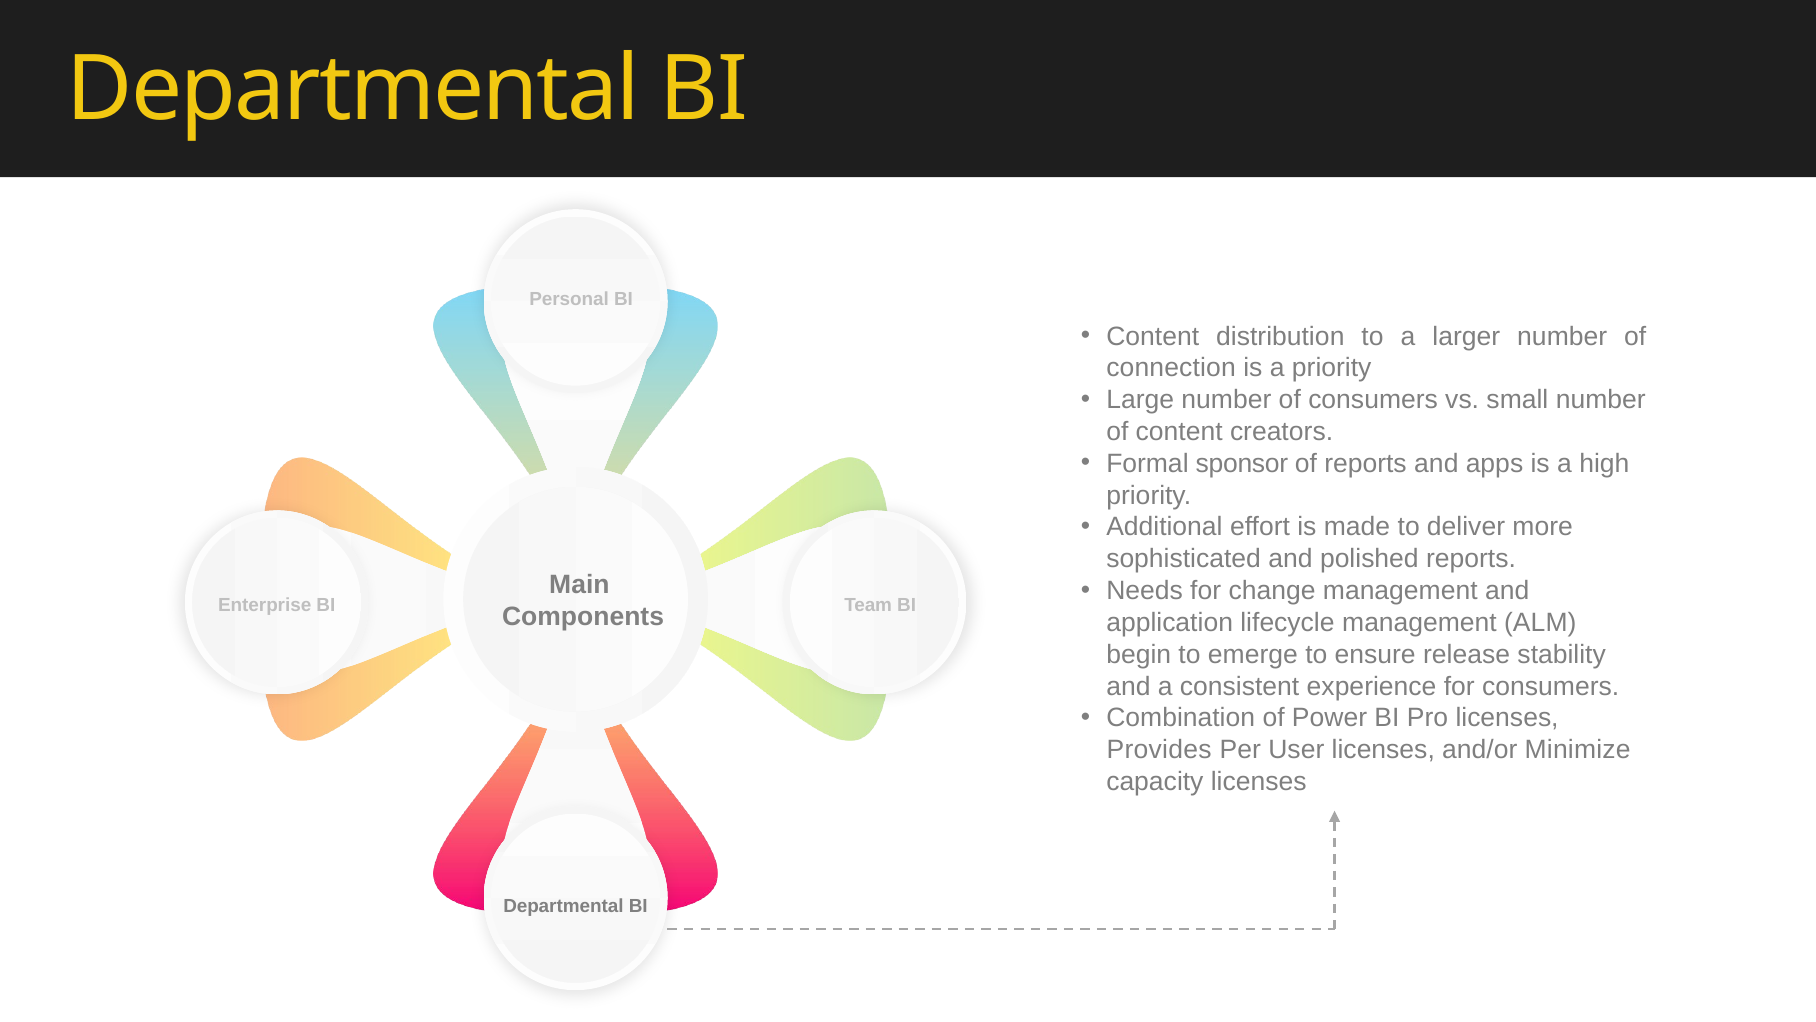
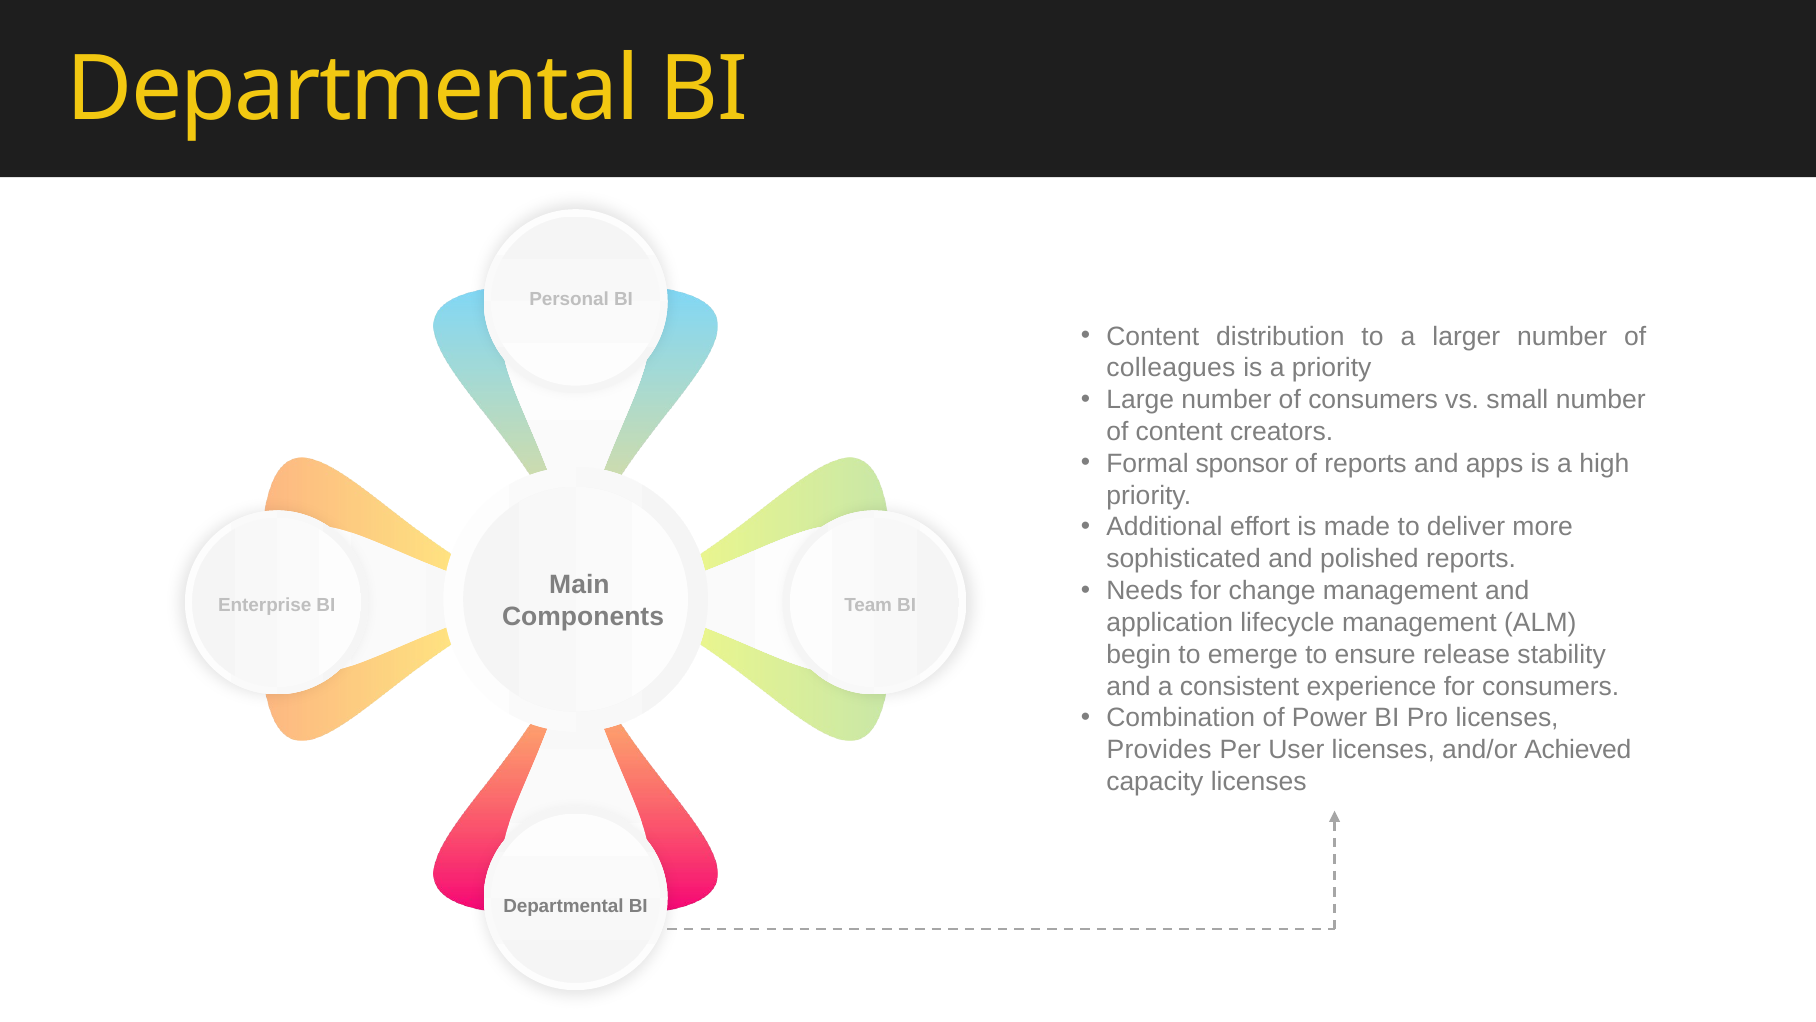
connection: connection -> colleagues (1171, 368)
Minimize: Minimize -> Achieved (1578, 750)
